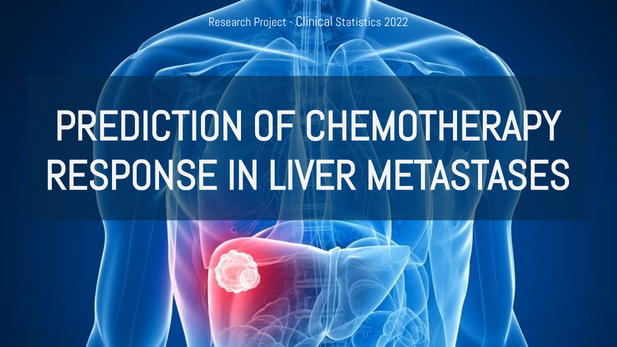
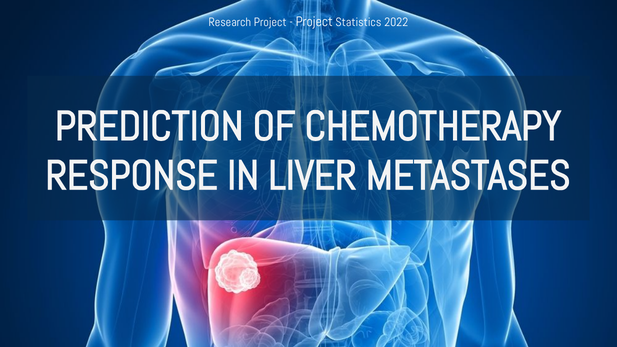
Clinical: Clinical -> Project (314, 22)
